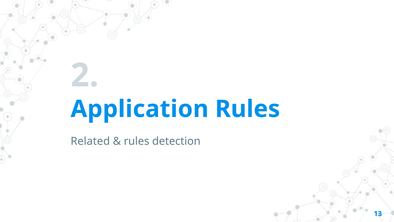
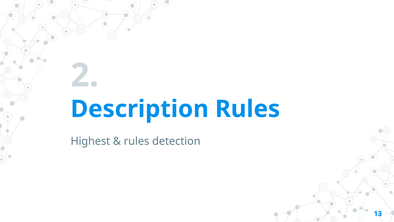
Application: Application -> Description (140, 109)
Related: Related -> Highest (90, 141)
